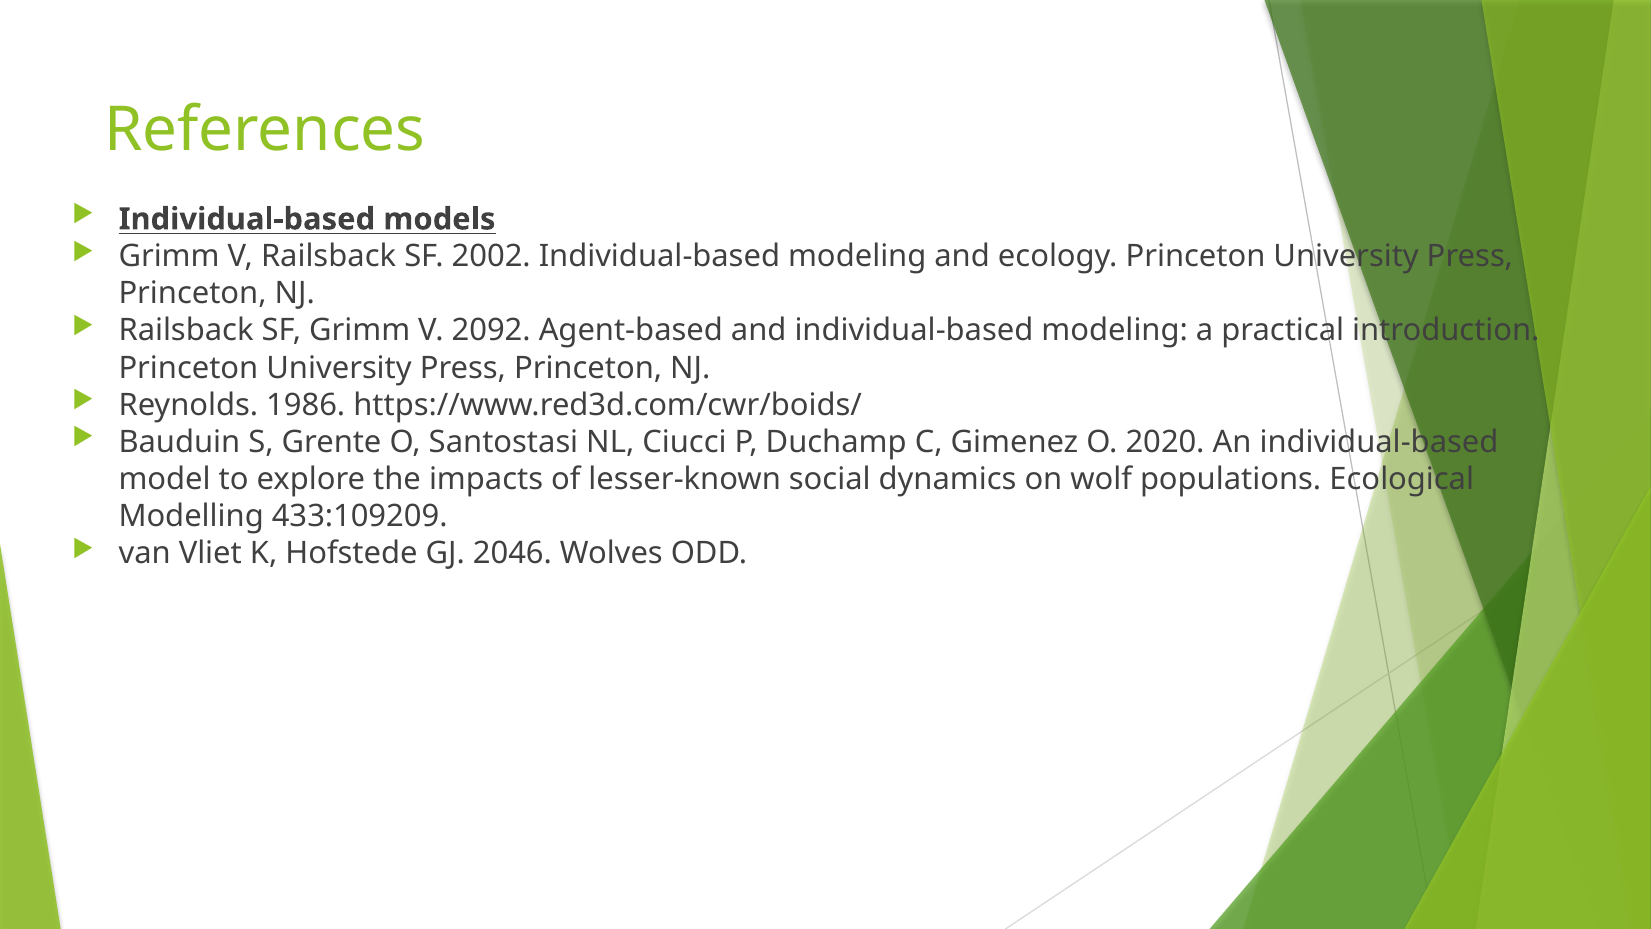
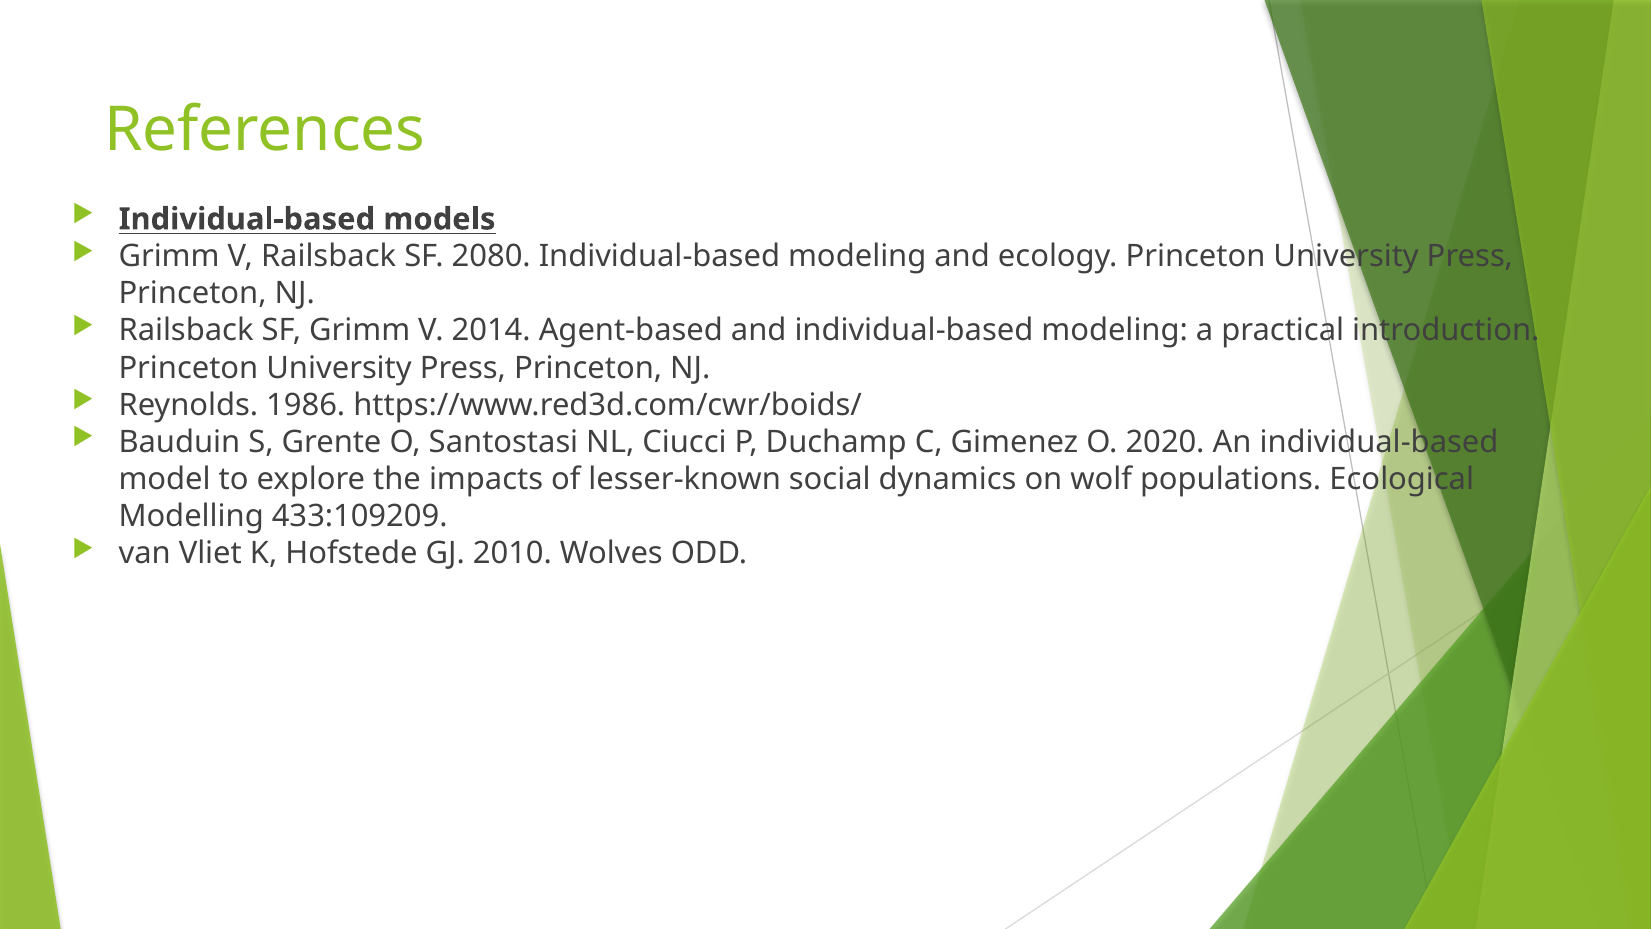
2002: 2002 -> 2080 (491, 256)
2092: 2092 -> 2014 (491, 331)
2046: 2046 -> 2010 (512, 554)
